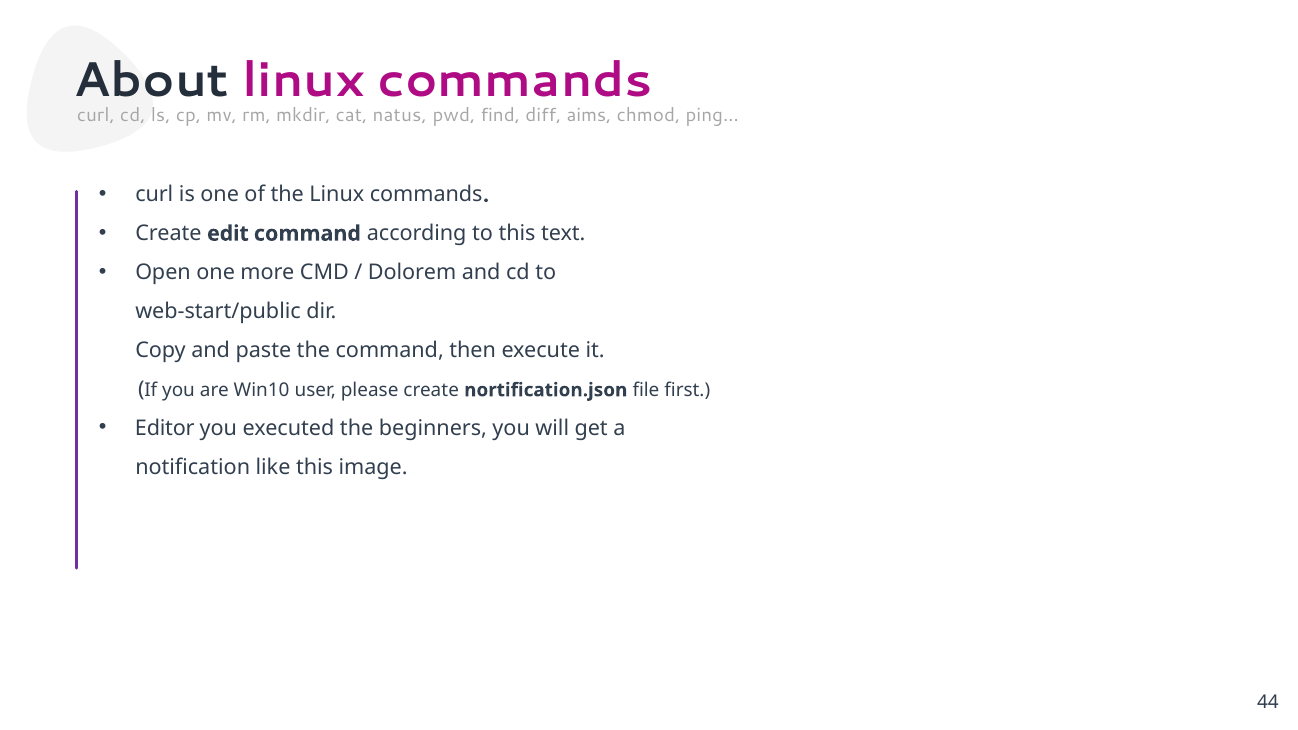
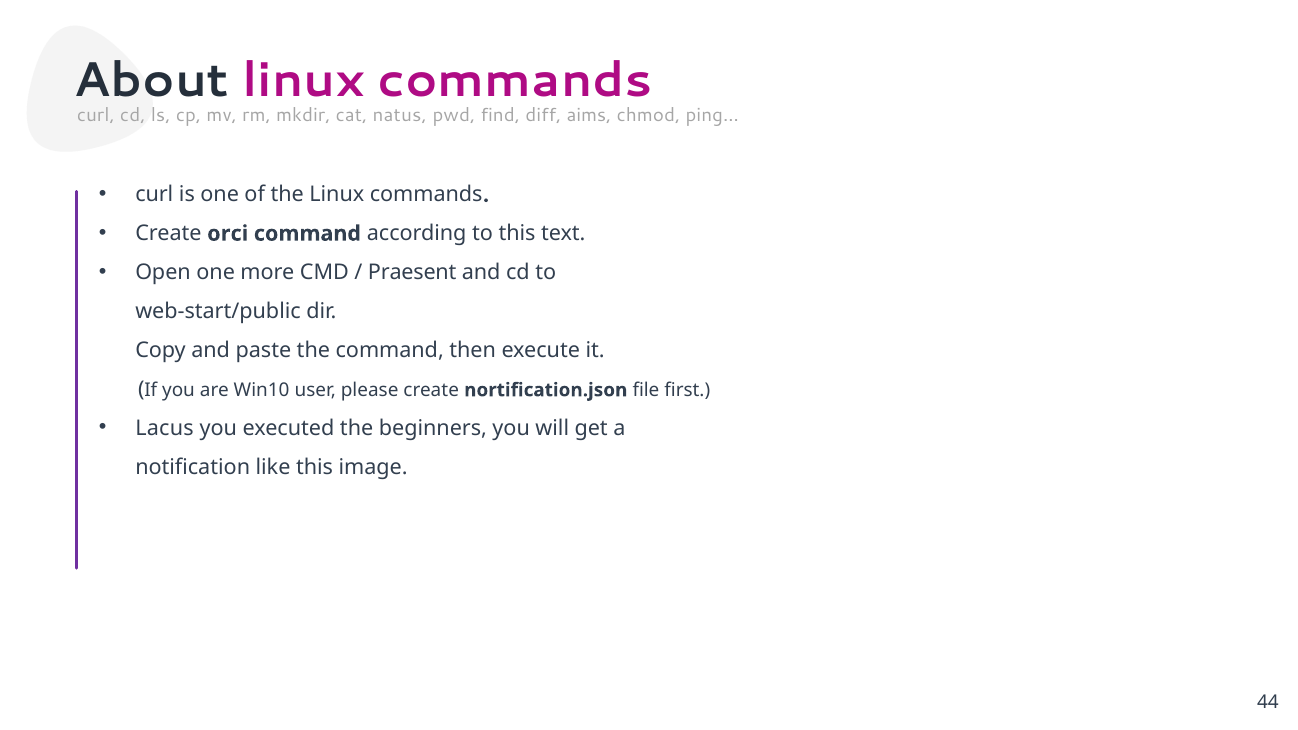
edit: edit -> orci (228, 234)
Dolorem: Dolorem -> Praesent (412, 272)
Editor: Editor -> Lacus (165, 428)
